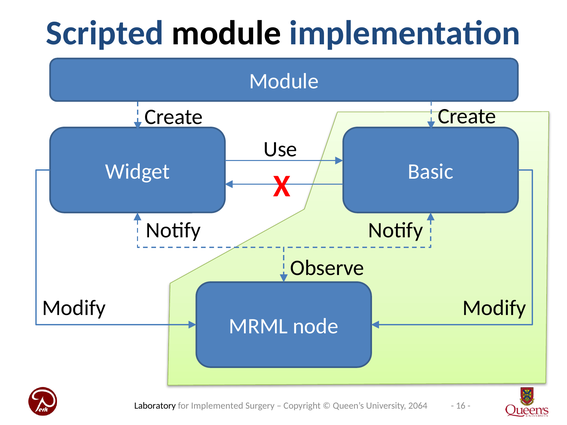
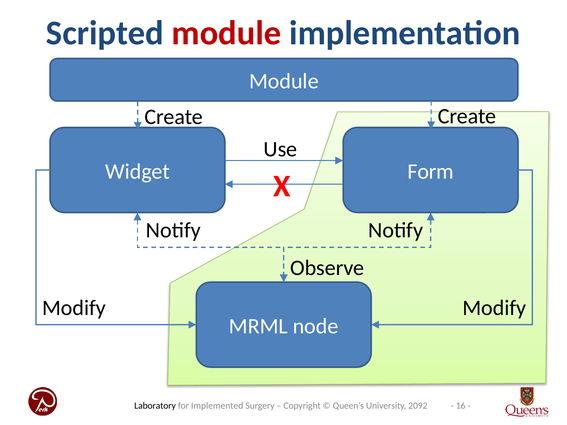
module colour: black -> red (226, 33)
Basic: Basic -> Form (431, 172)
2064: 2064 -> 2092 (418, 406)
